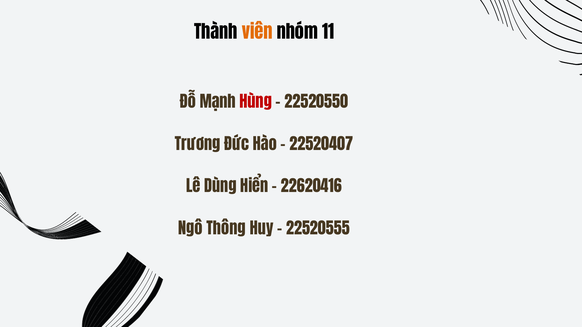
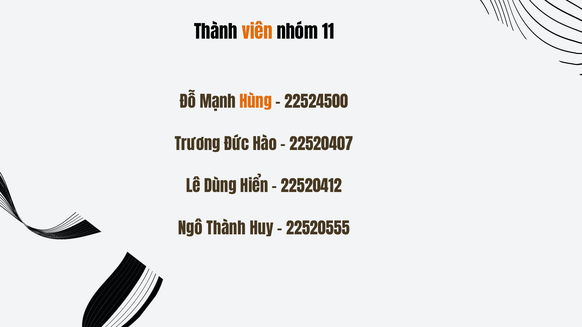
Hùng colour: red -> orange (256, 103)
22520550: 22520550 -> 22524500 (316, 103)
22620416: 22620416 -> 22520412 (311, 187)
Ngô Thông: Thông -> Thành (226, 229)
